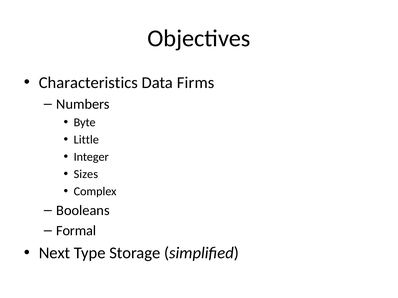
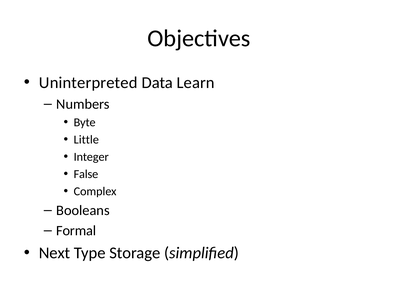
Characteristics: Characteristics -> Uninterpreted (88, 83)
Firms: Firms -> Learn (196, 83)
Sizes: Sizes -> False (86, 174)
